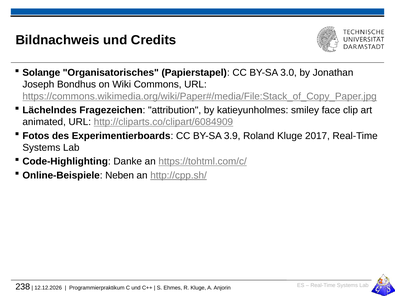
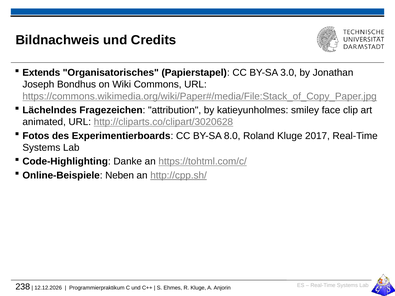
Solange: Solange -> Extends (41, 73)
http://cliparts.co/clipart/6084909: http://cliparts.co/clipart/6084909 -> http://cliparts.co/clipart/3020628 (163, 122)
3.9: 3.9 -> 8.0 (232, 136)
